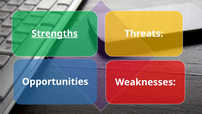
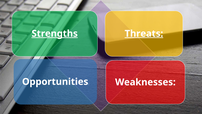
Threats underline: none -> present (144, 33)
